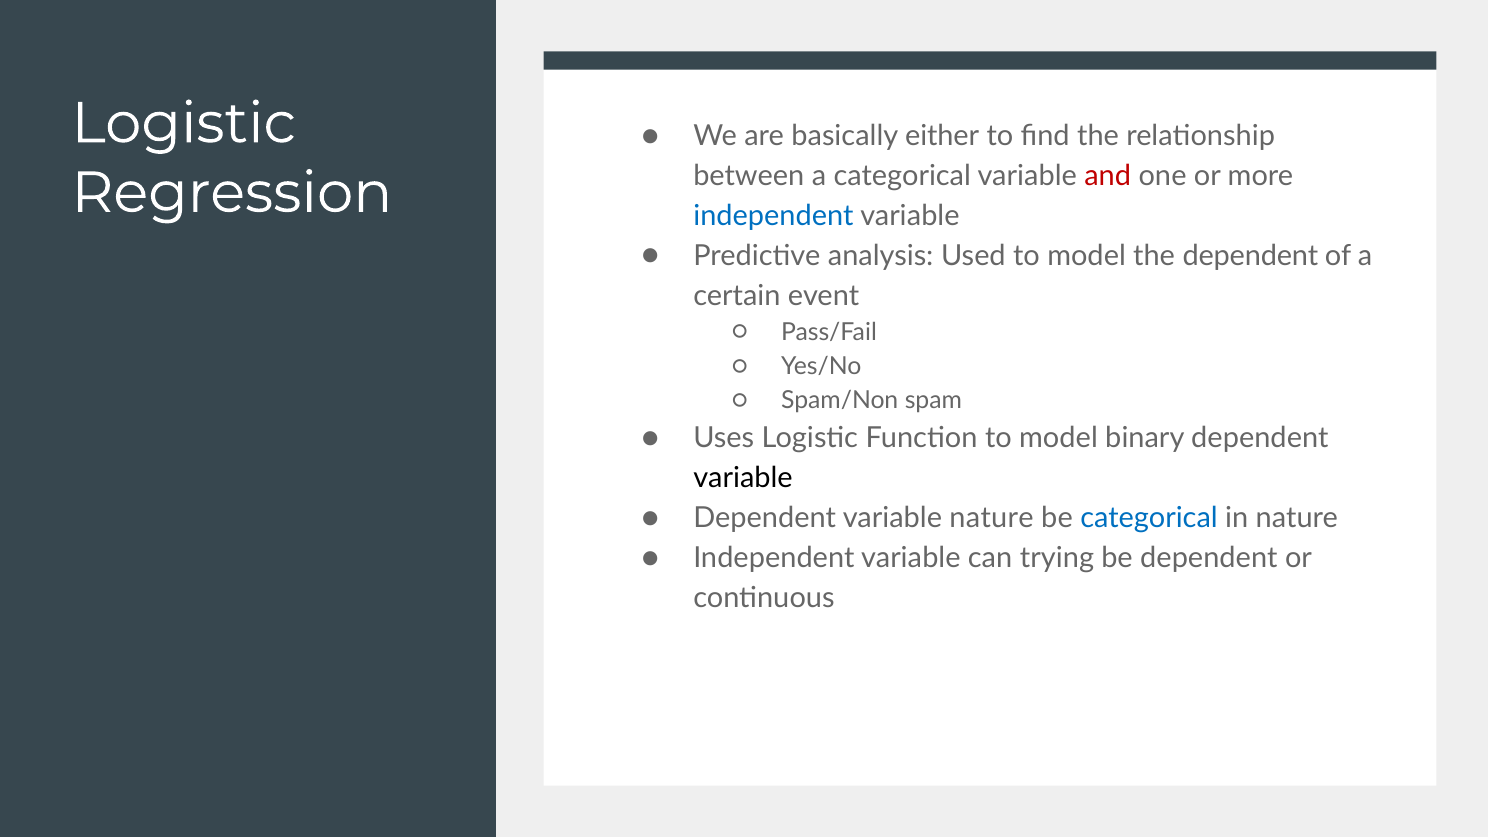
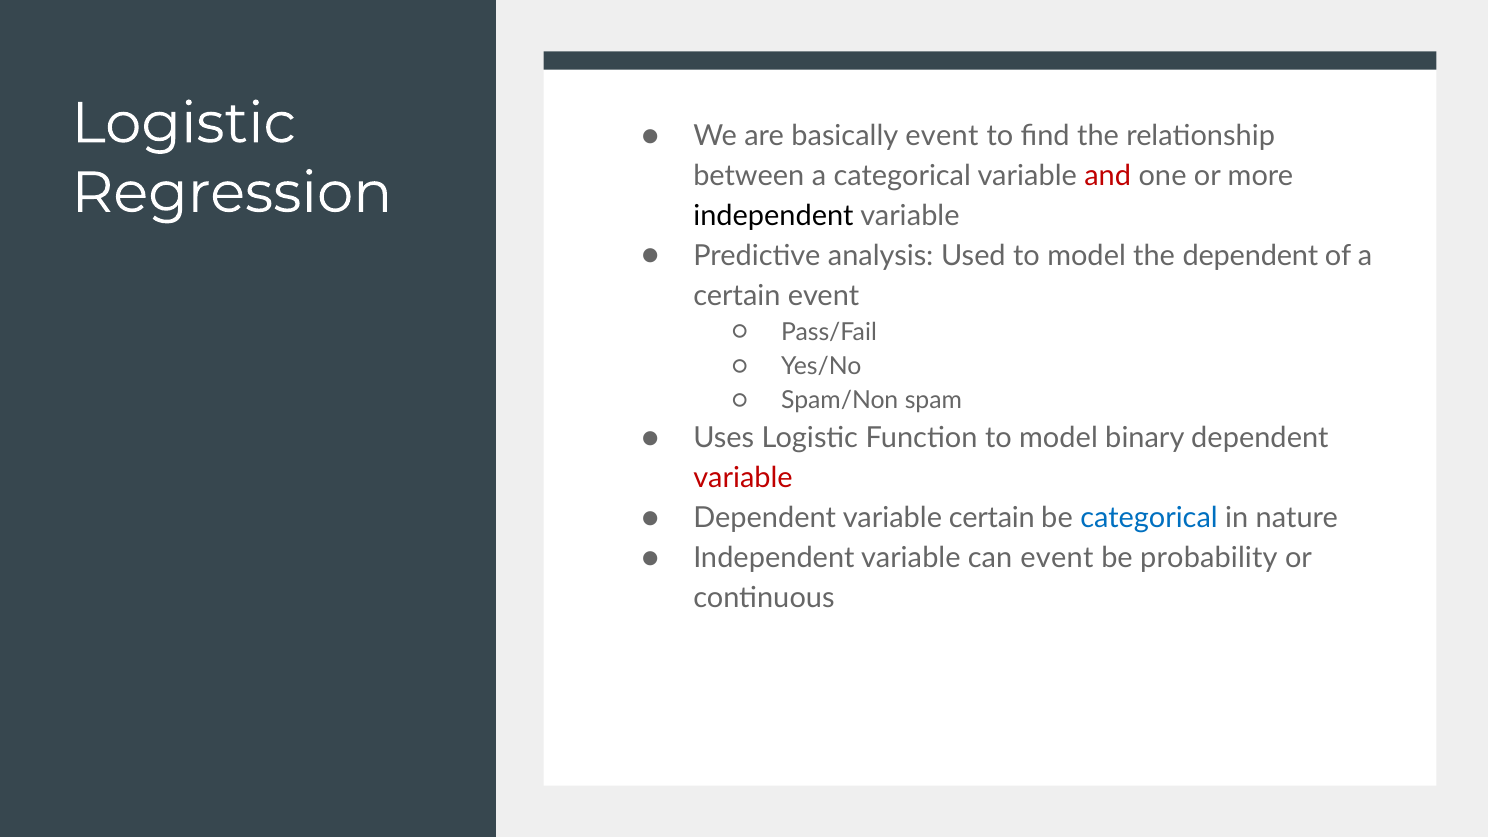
basically either: either -> event (942, 136)
independent colour: blue -> black (773, 216)
variable colour: black -> red (743, 478)
variable nature: nature -> certain (992, 518)
can trying: trying -> event (1057, 558)
be dependent: dependent -> probability (1209, 558)
